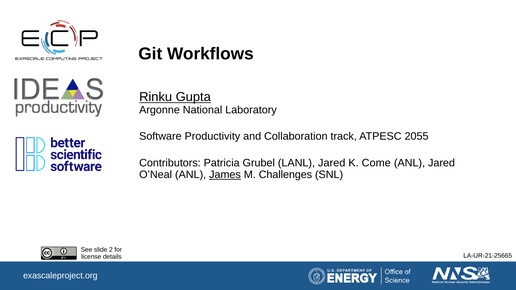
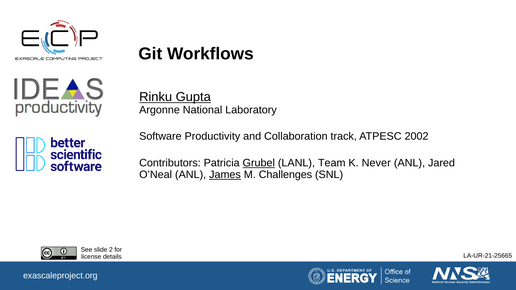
2055: 2055 -> 2002 (417, 137)
Grubel underline: none -> present (259, 163)
LANL Jared: Jared -> Team (332, 163)
Come: Come -> Never (376, 163)
